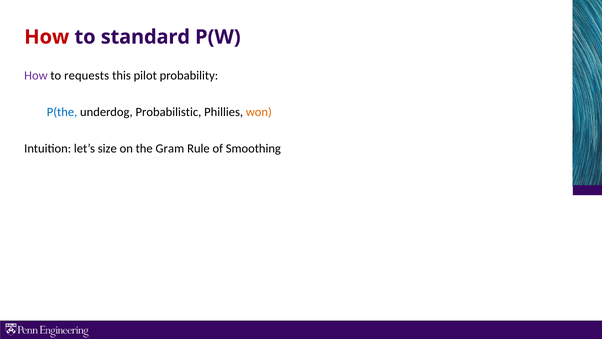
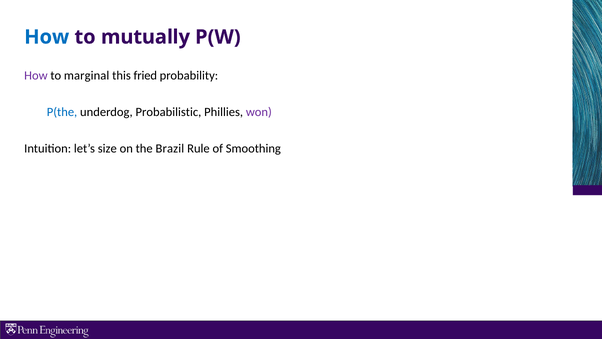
How colour: red -> blue (47, 37)
standard: standard -> mutually (145, 37)
requests: requests -> marginal (87, 76)
pilot: pilot -> fried (145, 76)
won colour: orange -> purple (259, 112)
Gram: Gram -> Brazil (170, 149)
